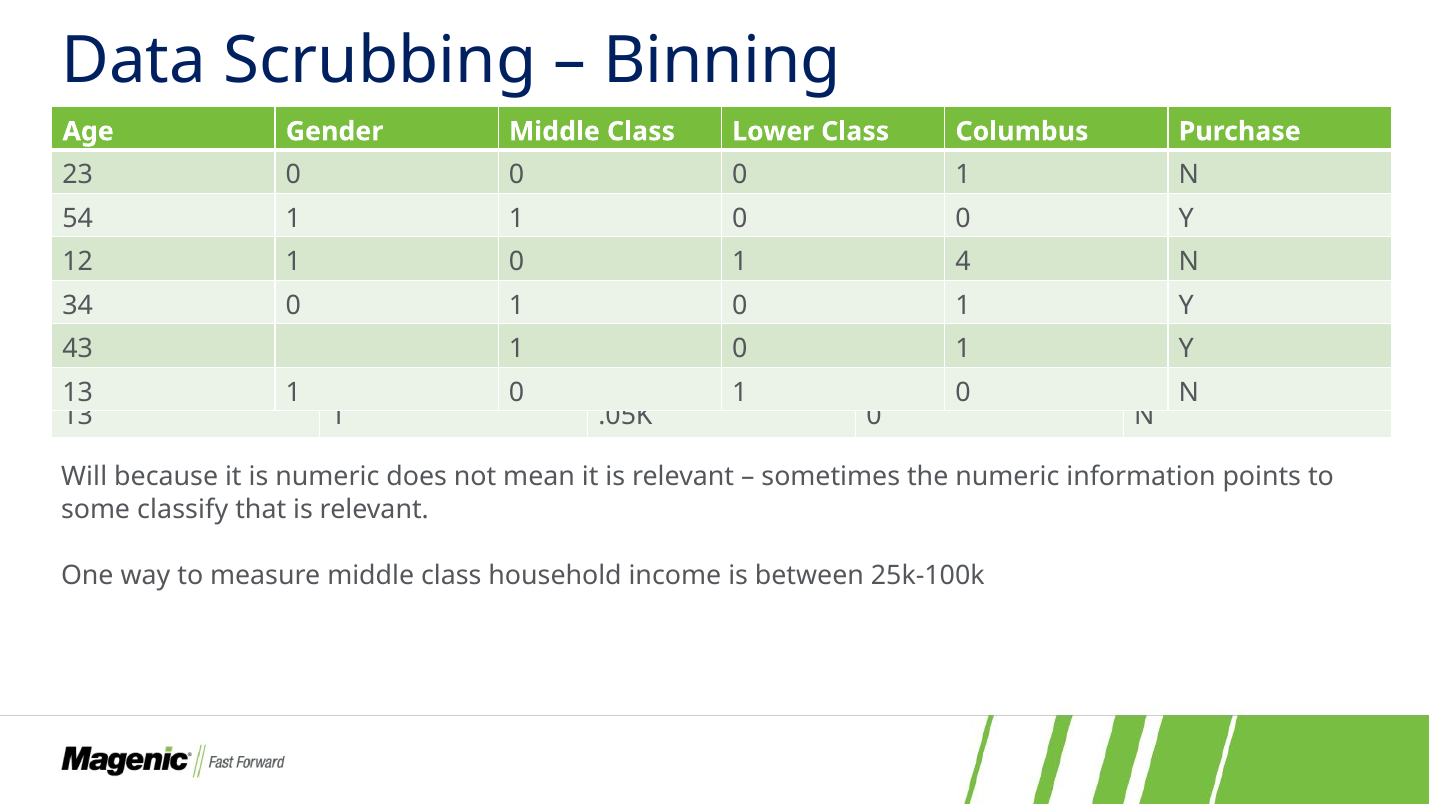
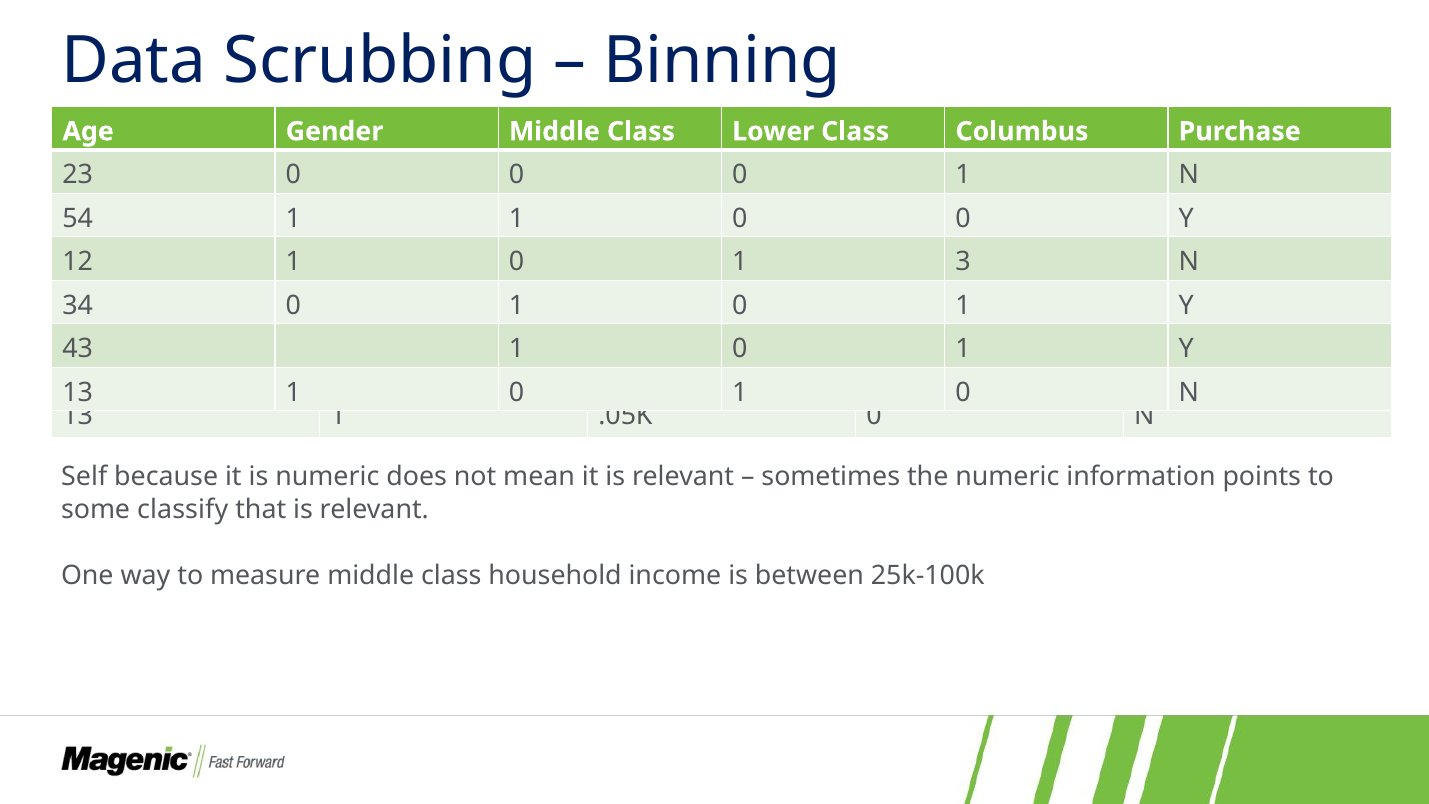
4: 4 -> 3 (963, 262)
Will: Will -> Self (84, 477)
